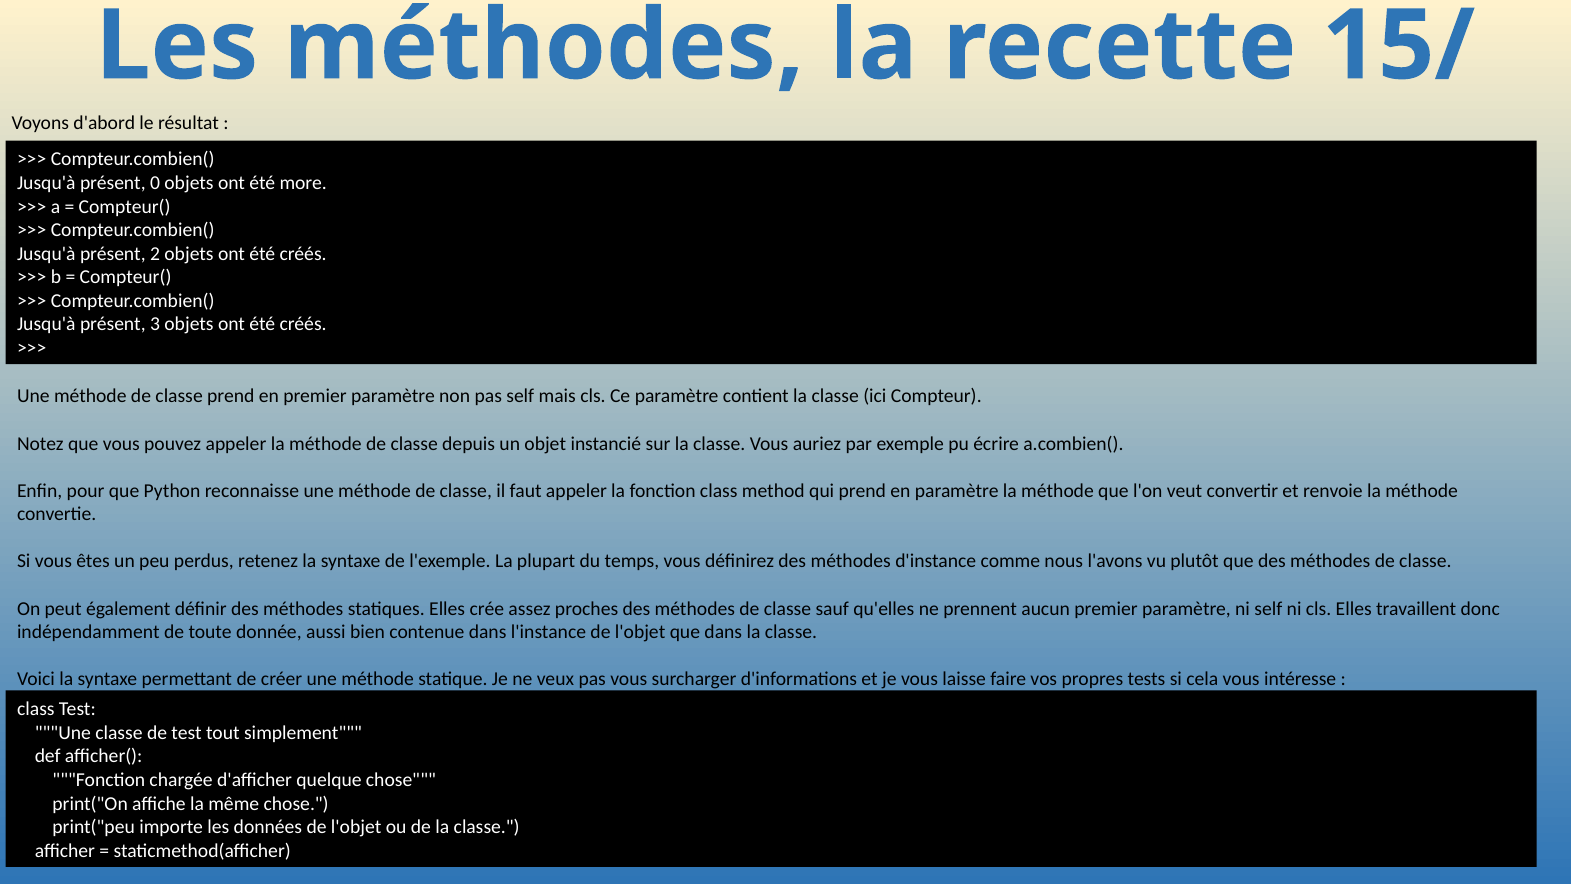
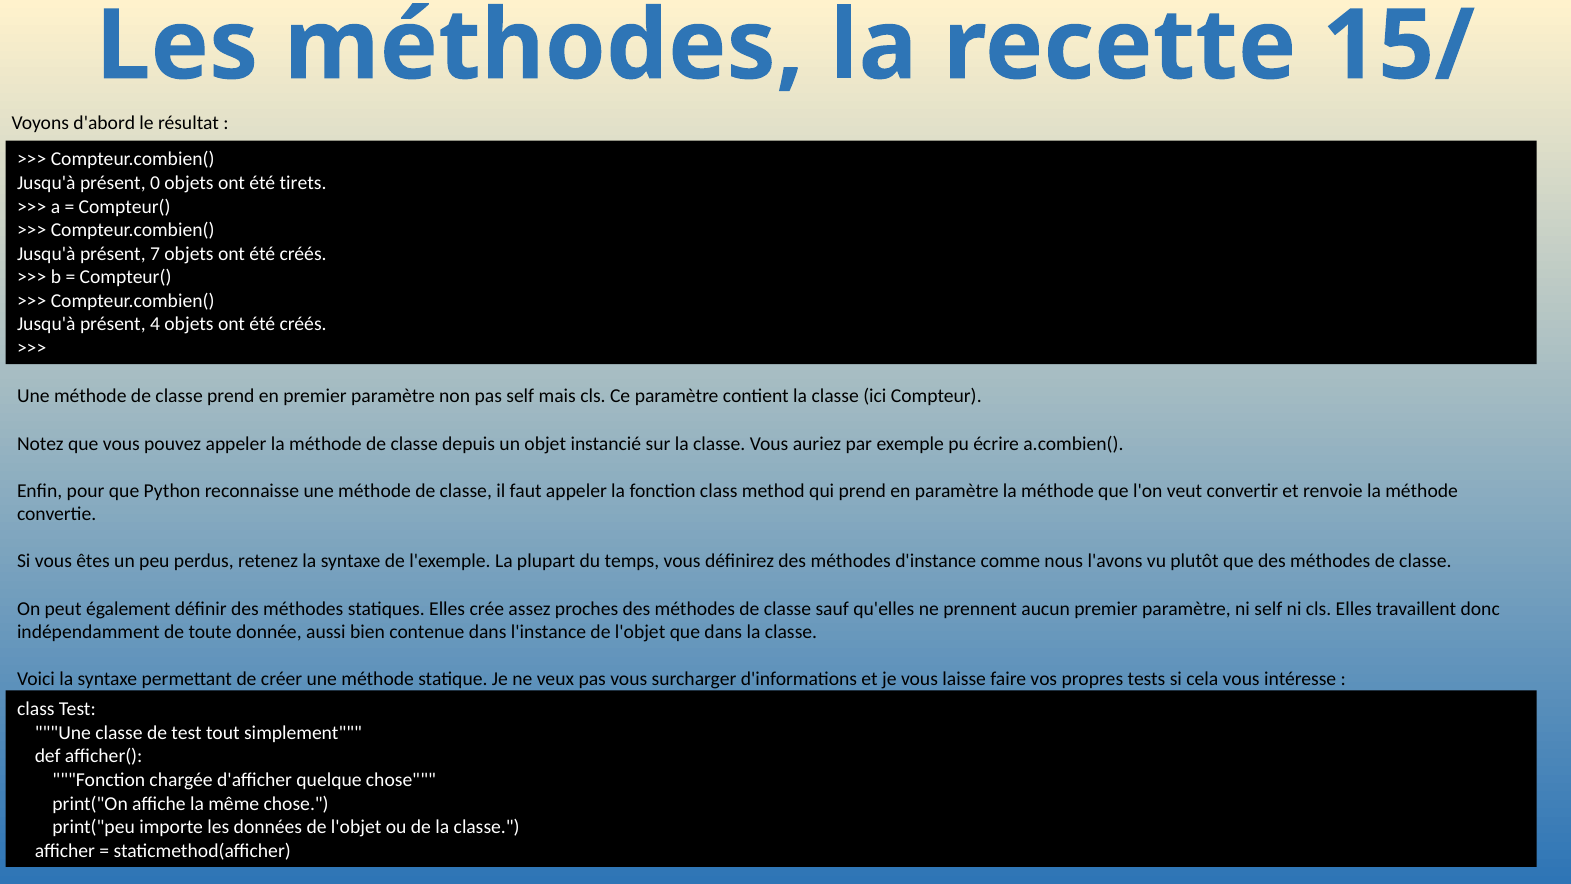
more: more -> tirets (303, 183)
2: 2 -> 7 (155, 254)
3: 3 -> 4 (155, 324)
